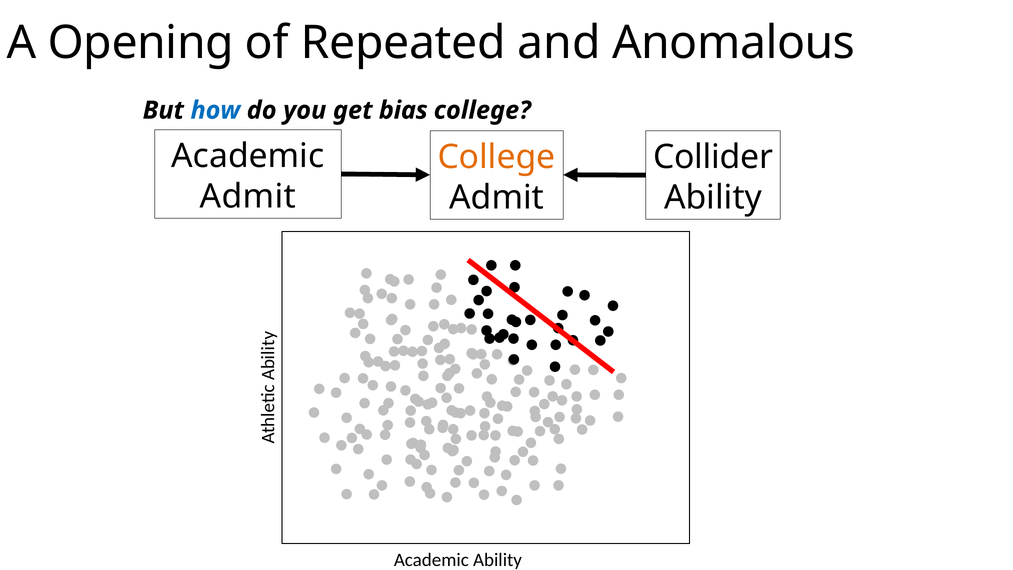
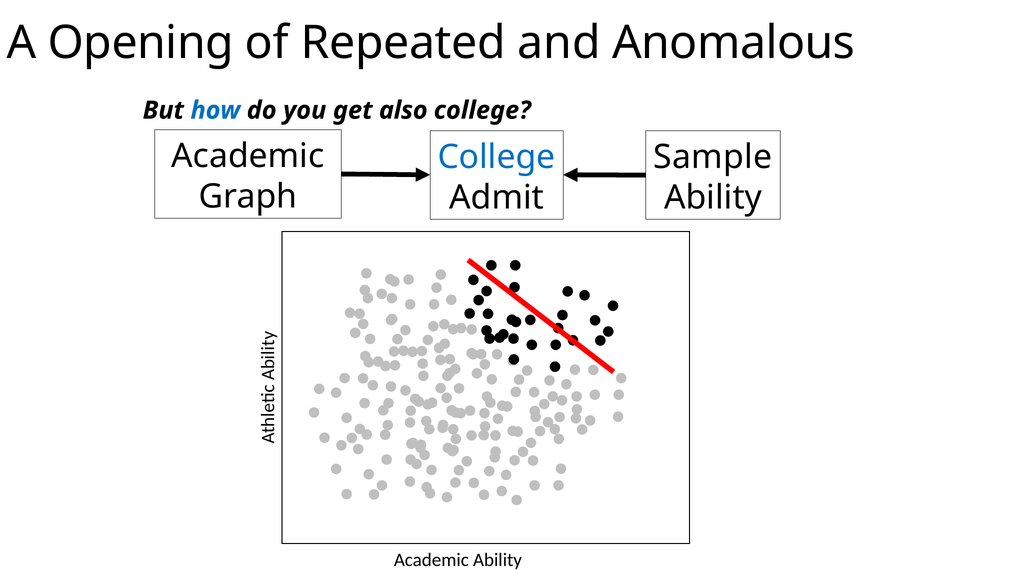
bias: bias -> also (403, 110)
College colour: orange -> blue (497, 157)
Collider: Collider -> Sample (713, 157)
Admit: Admit -> Graph (248, 197)
